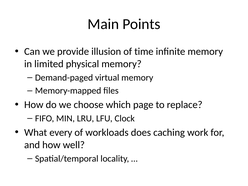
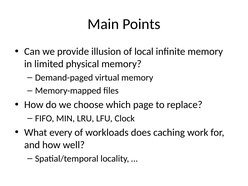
time: time -> local (144, 52)
